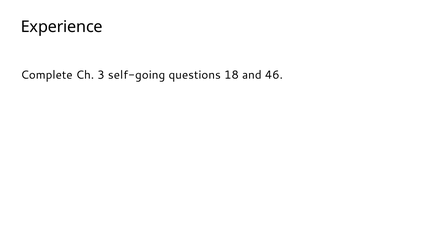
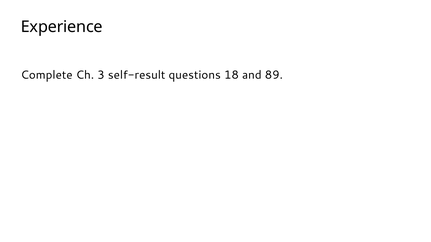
self-going: self-going -> self-result (137, 75)
46: 46 -> 89 (274, 75)
